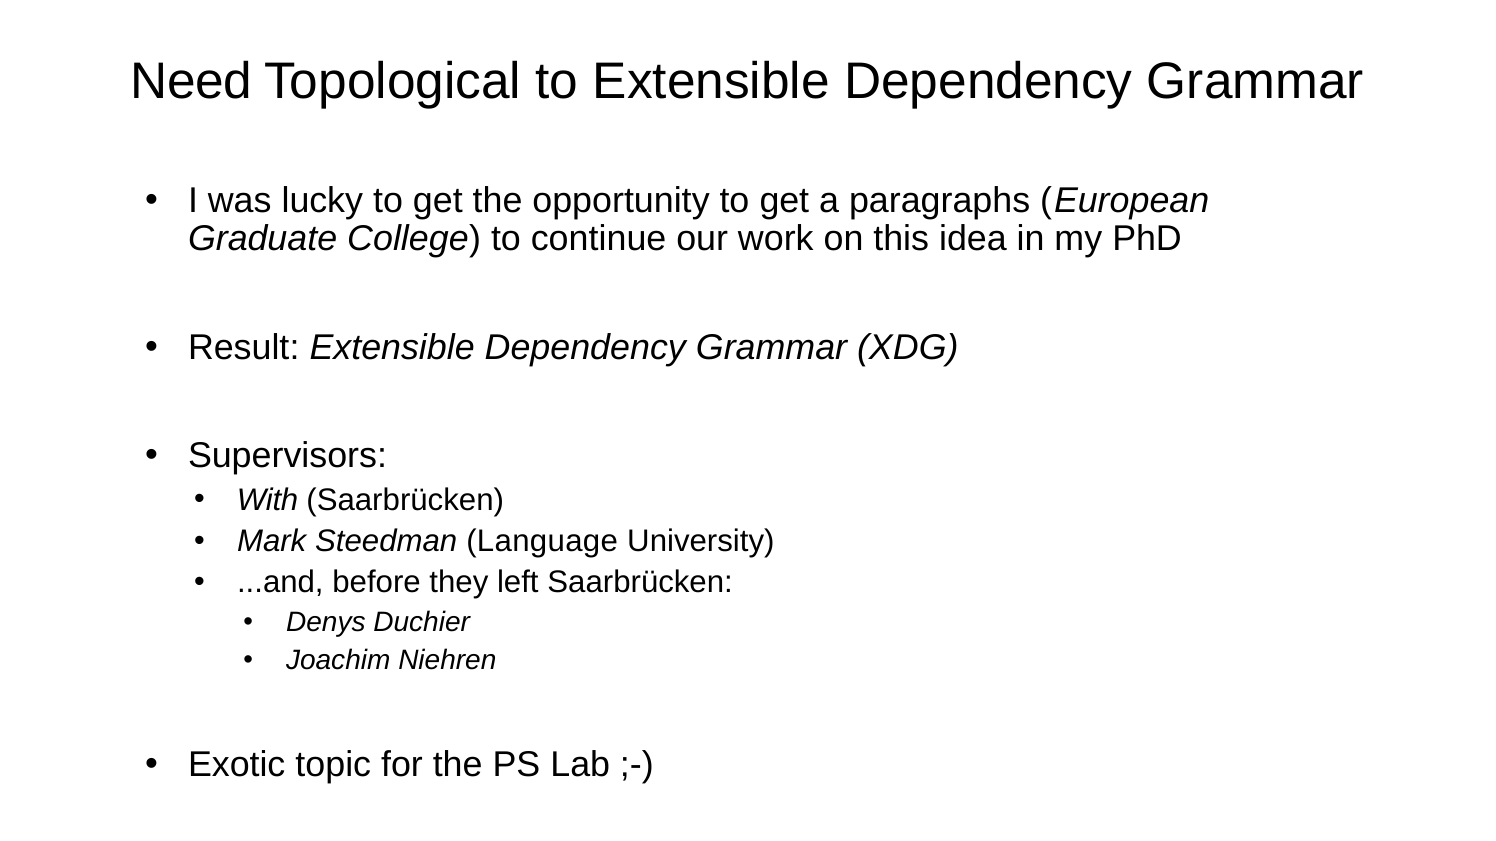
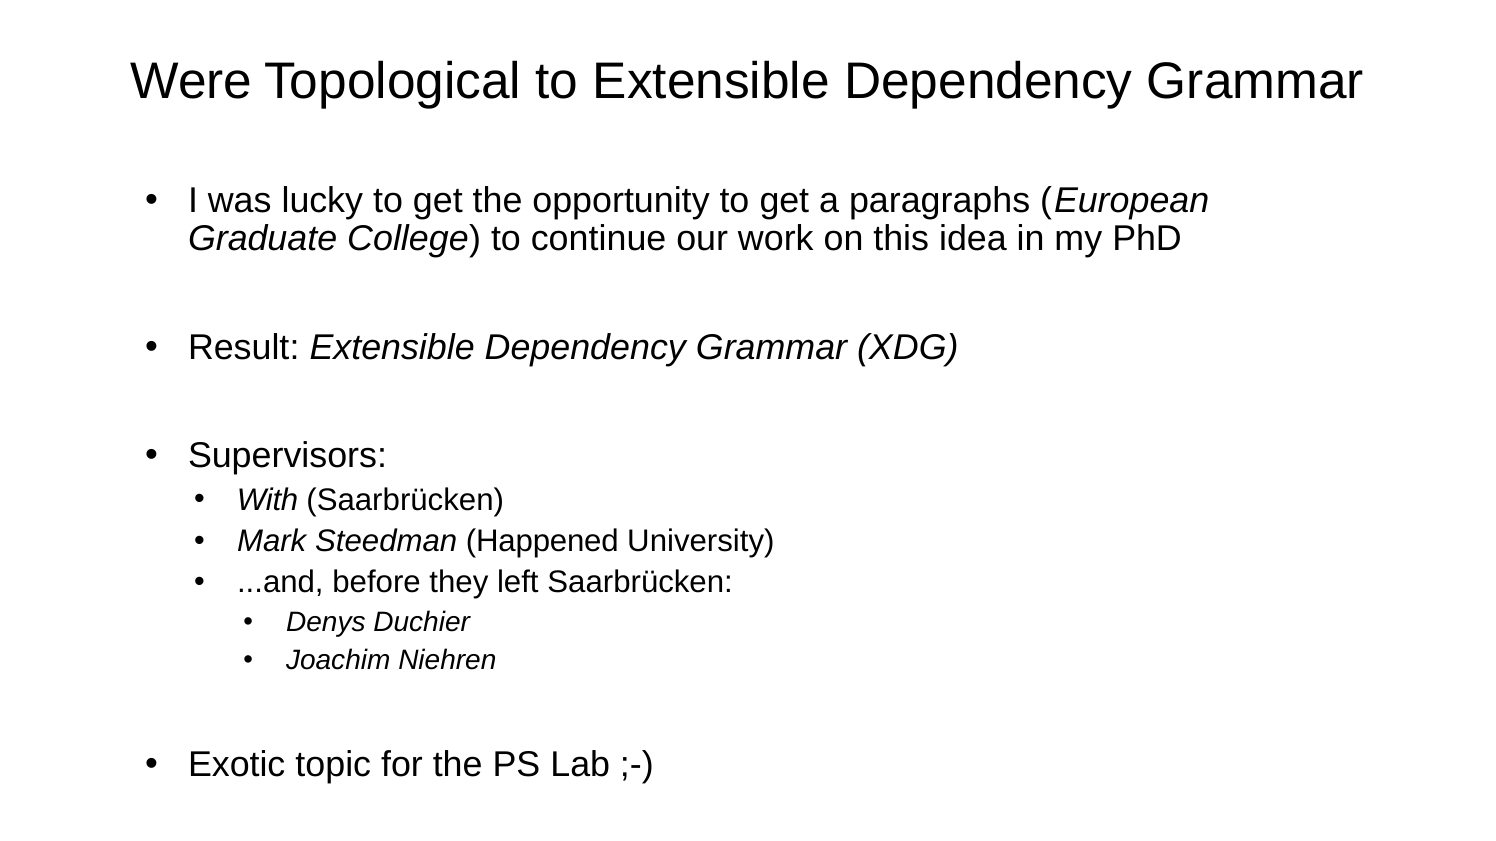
Need: Need -> Were (191, 81)
Language: Language -> Happened (542, 542)
